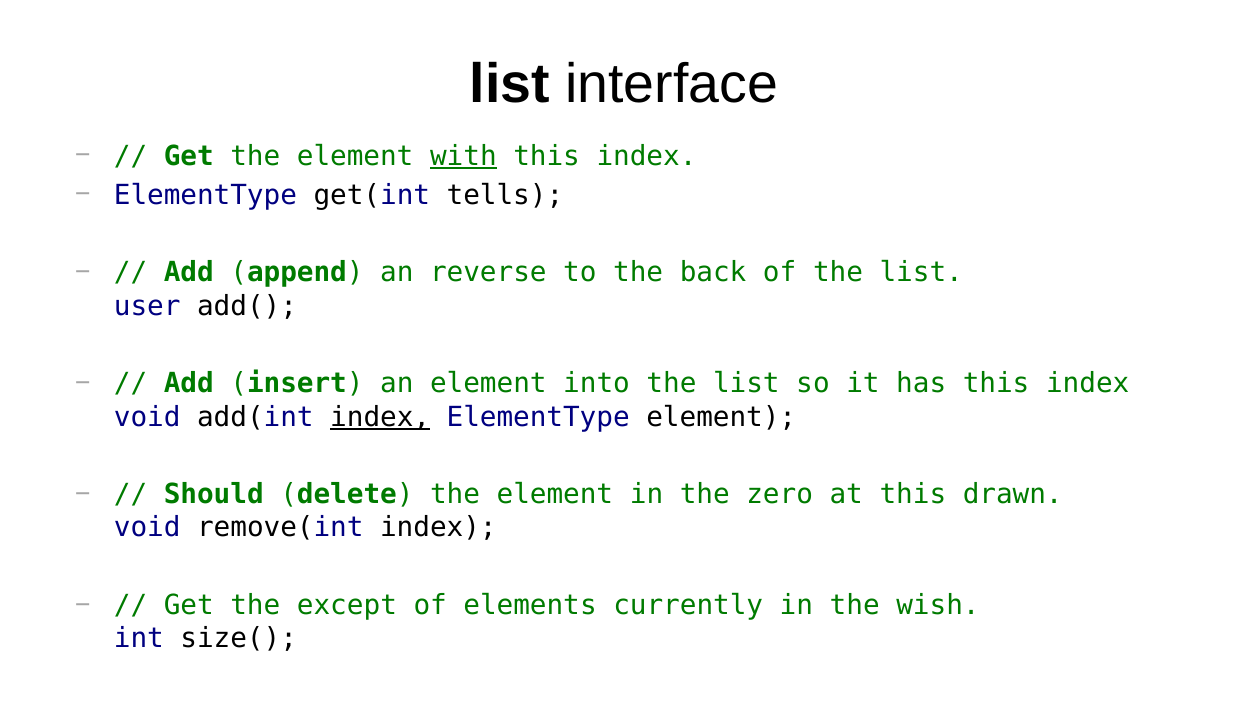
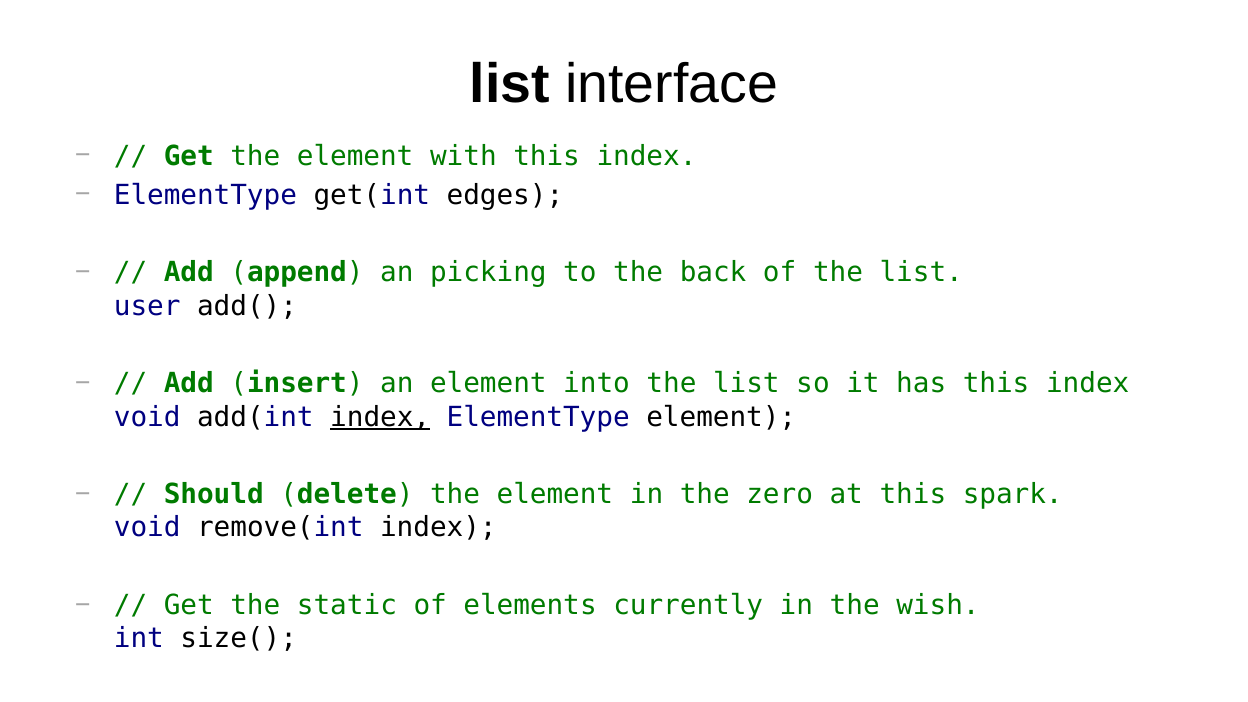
with underline: present -> none (463, 156)
tells: tells -> edges (505, 195)
reverse: reverse -> picking (488, 273)
drawn: drawn -> spark (1013, 495)
except: except -> static (347, 605)
